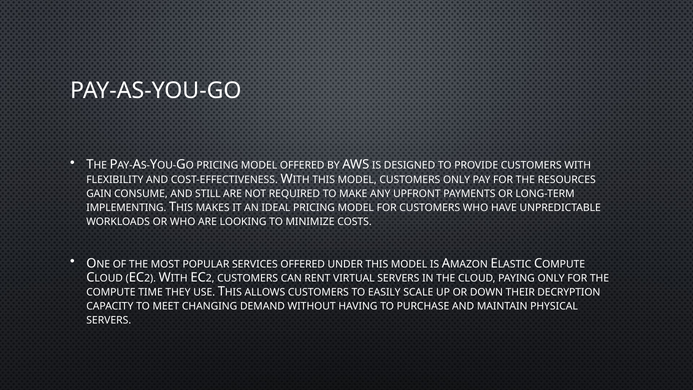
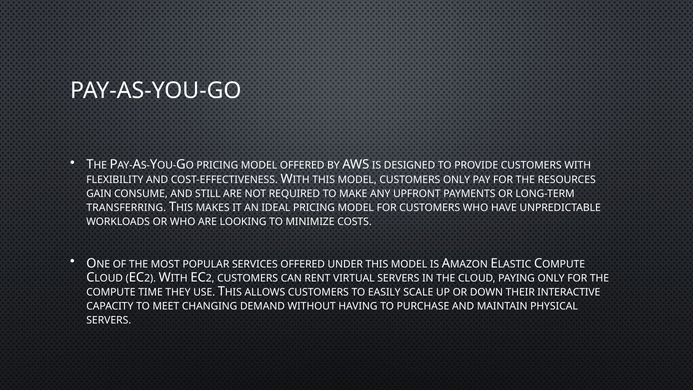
IMPLEMENTING: IMPLEMENTING -> TRANSFERRING (126, 208)
DECRYPTION: DECRYPTION -> INTERACTIVE (569, 292)
